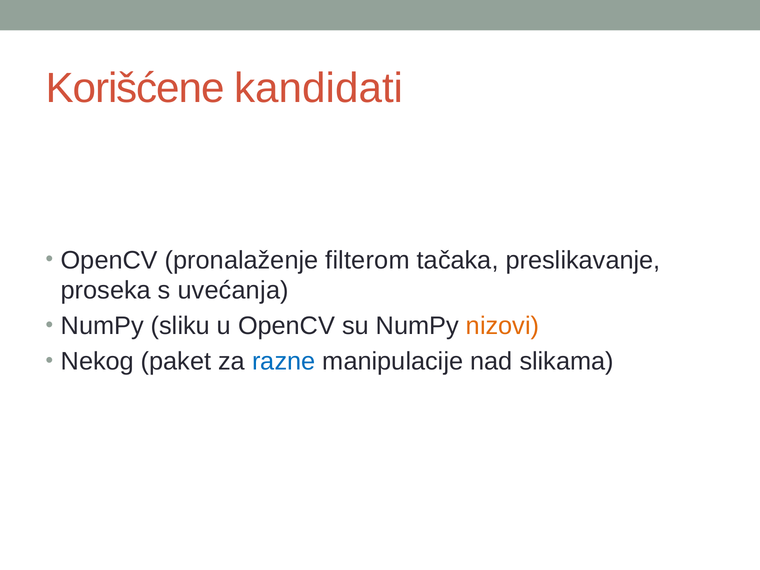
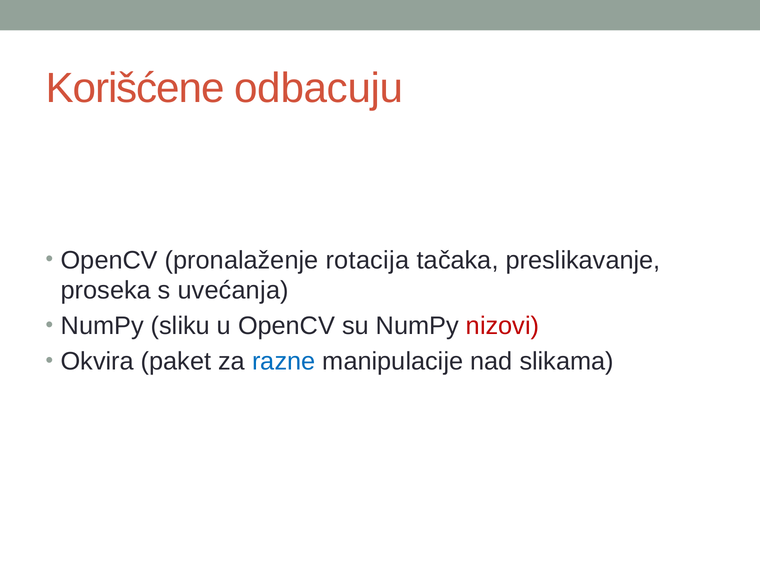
kandidati: kandidati -> odbacuju (319, 88)
filterom: filterom -> rotacija (368, 260)
nizovi colour: orange -> red (503, 326)
Nekog: Nekog -> Okvira (97, 361)
